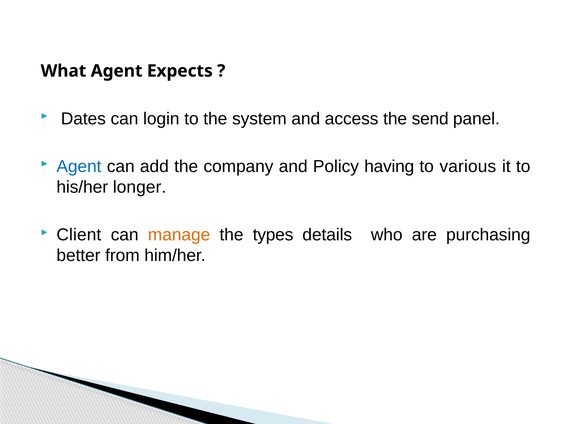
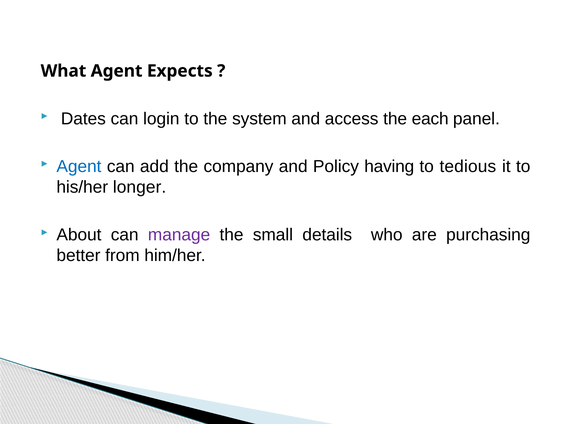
send: send -> each (430, 119)
various: various -> tedious (468, 166)
Client: Client -> About (79, 235)
manage colour: orange -> purple (179, 235)
types: types -> small (273, 235)
